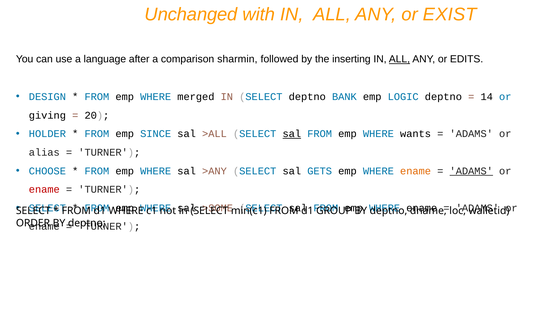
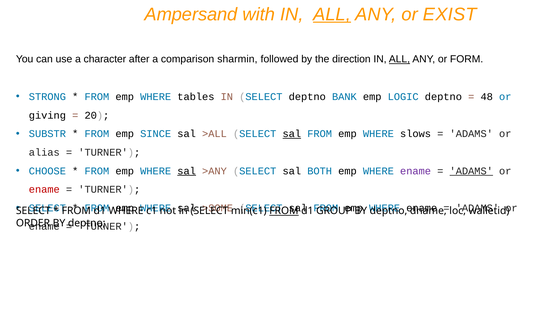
Unchanged: Unchanged -> Ampersand (191, 14)
ALL underline: none -> present (332, 14)
language: language -> character (105, 59)
inserting: inserting -> direction (351, 59)
EDITS: EDITS -> FORM (467, 59)
DESIGN: DESIGN -> STRONG (47, 97)
merged: merged -> tables (196, 97)
14: 14 -> 48 (487, 97)
HOLDER: HOLDER -> SUBSTR (47, 134)
wants: wants -> slows (416, 134)
sal underline: none -> present (187, 171)
GETS: GETS -> BOTH (320, 171)
ename colour: orange -> purple (416, 171)
FROM underline: none -> present (284, 211)
